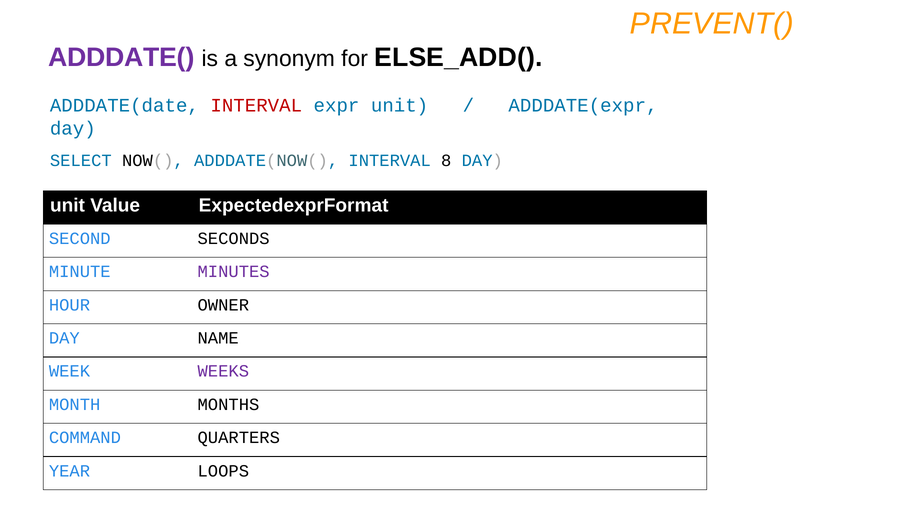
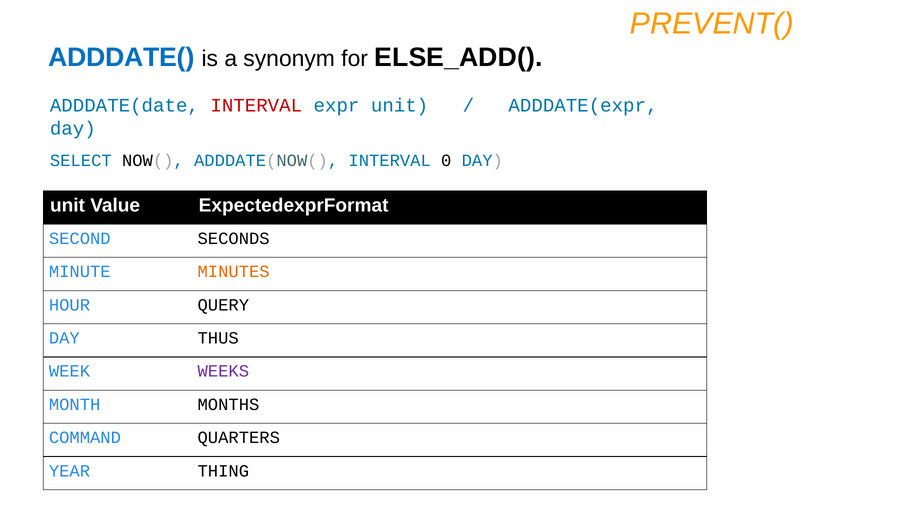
ADDDATE( colour: purple -> blue (121, 57)
8: 8 -> 0 (446, 160)
MINUTES colour: purple -> orange (234, 272)
OWNER: OWNER -> QUERY (223, 305)
NAME: NAME -> THUS (218, 338)
LOOPS: LOOPS -> THING (223, 471)
